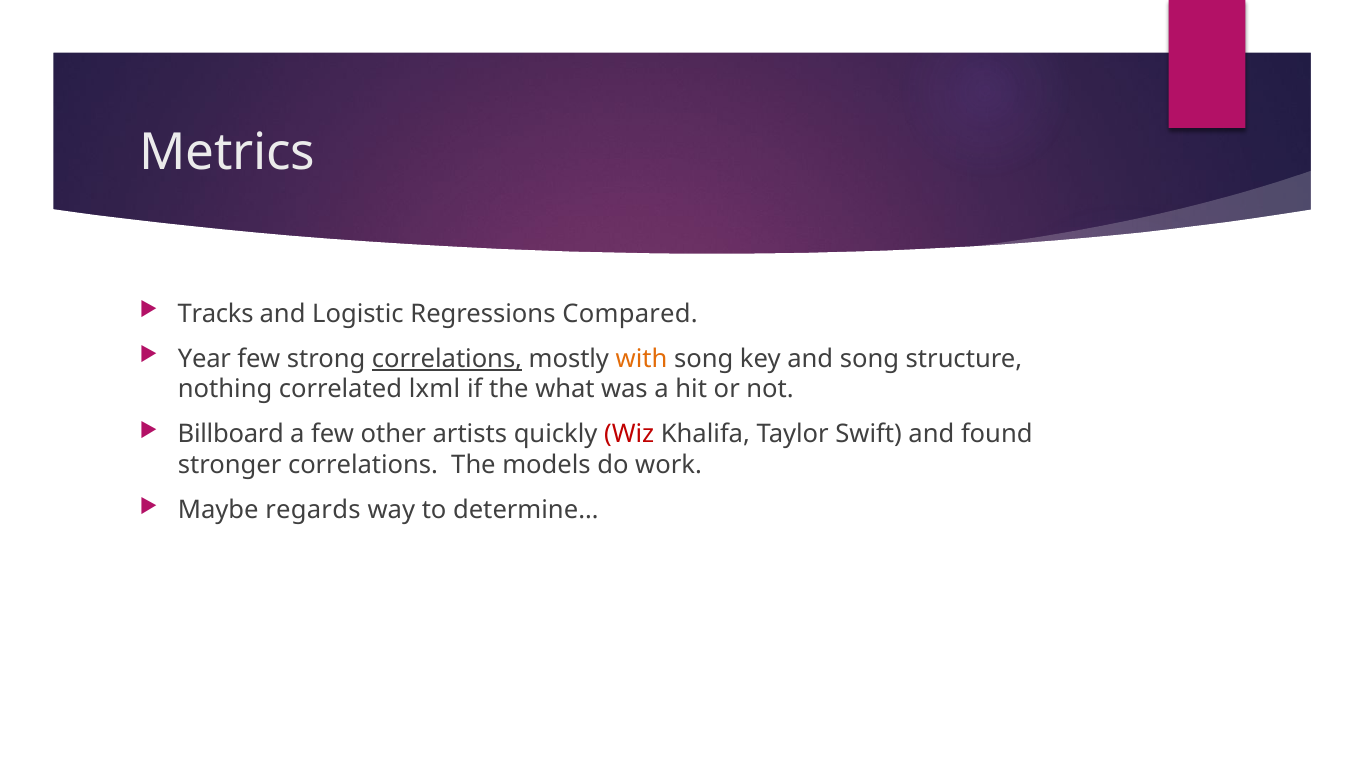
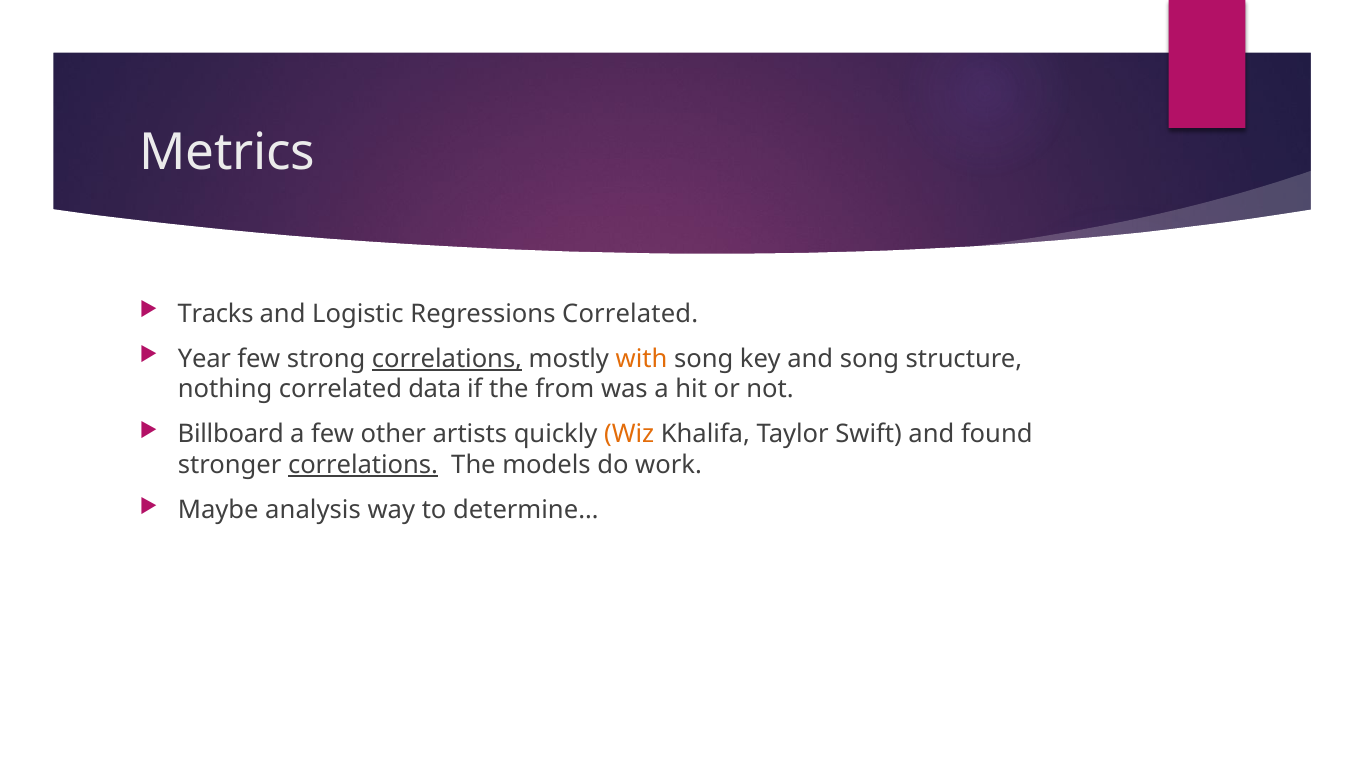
Regressions Compared: Compared -> Correlated (630, 314)
lxml: lxml -> data (435, 389)
what: what -> from (565, 389)
Wiz colour: red -> orange (629, 434)
correlations underline: none -> present (363, 465)
regards: regards -> analysis (313, 510)
